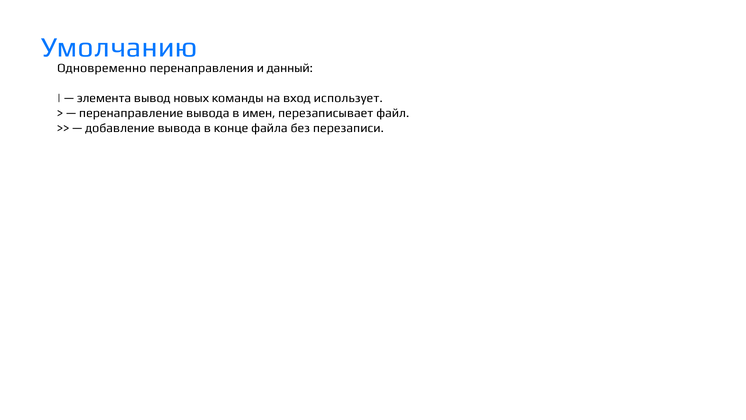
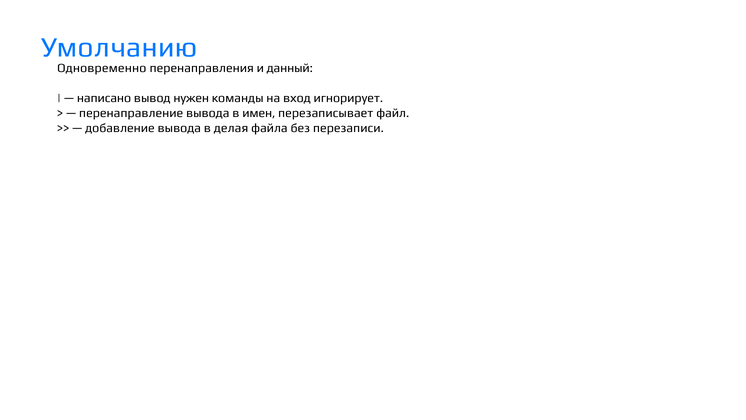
элемента: элемента -> написано (104, 98)
новых: новых -> нужен (191, 98)
использует: использует -> игнорирует (348, 98)
конце: конце -> делая (231, 128)
